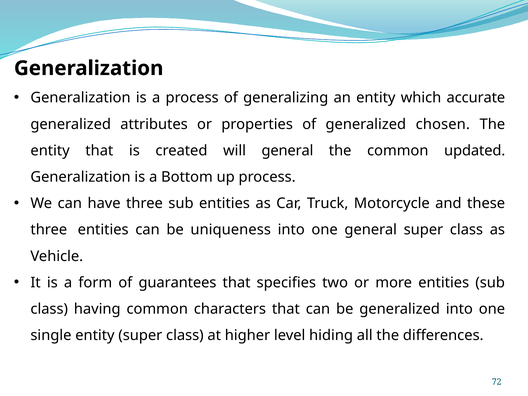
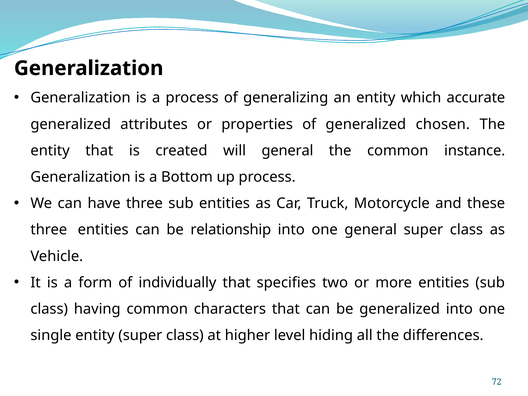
updated: updated -> instance (475, 151)
uniqueness: uniqueness -> relationship (231, 230)
guarantees: guarantees -> individually (177, 283)
